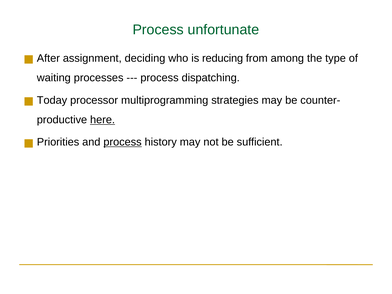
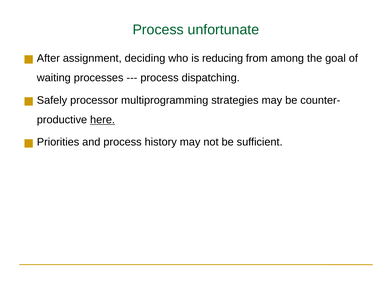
type: type -> goal (336, 58)
Today: Today -> Safely (52, 100)
process underline: present -> none (123, 142)
